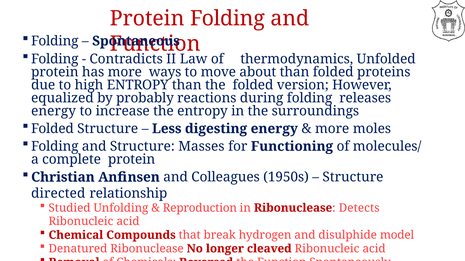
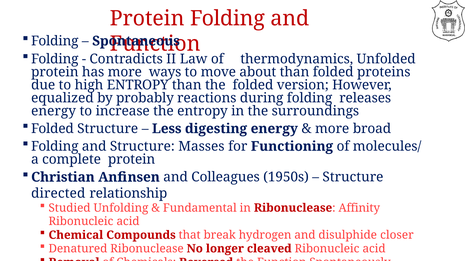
moles: moles -> broad (372, 129)
Reproduction: Reproduction -> Fundamental (200, 208)
Detects: Detects -> Affinity (359, 208)
model: model -> closer (397, 236)
